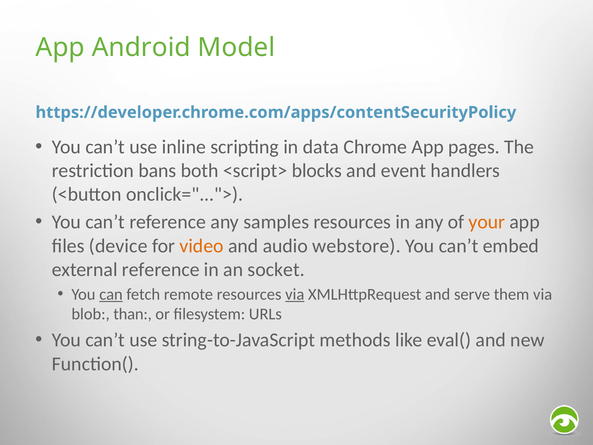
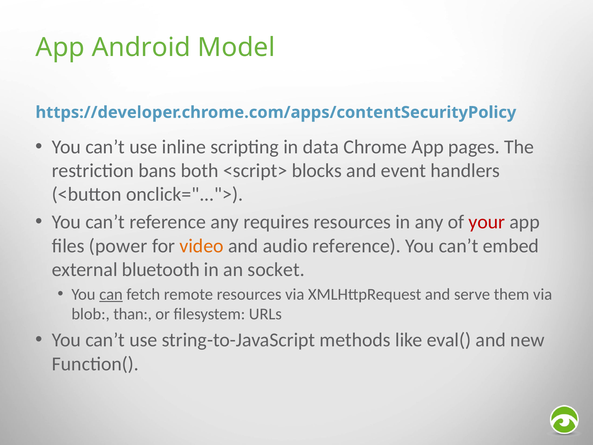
samples: samples -> requires (276, 222)
your colour: orange -> red (487, 222)
device: device -> power (118, 246)
audio webstore: webstore -> reference (357, 246)
external reference: reference -> bluetooth (161, 269)
via underline: present -> none (295, 294)
